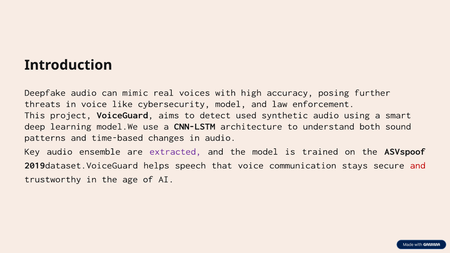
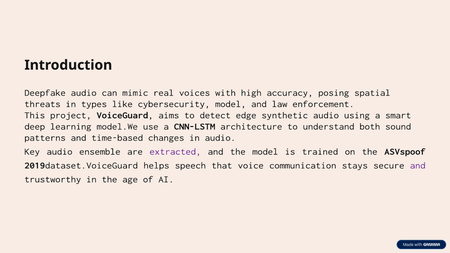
further: further -> spatial (372, 93)
in voice: voice -> types (94, 104)
used: used -> edge (246, 115)
and colour: red -> purple (418, 165)
